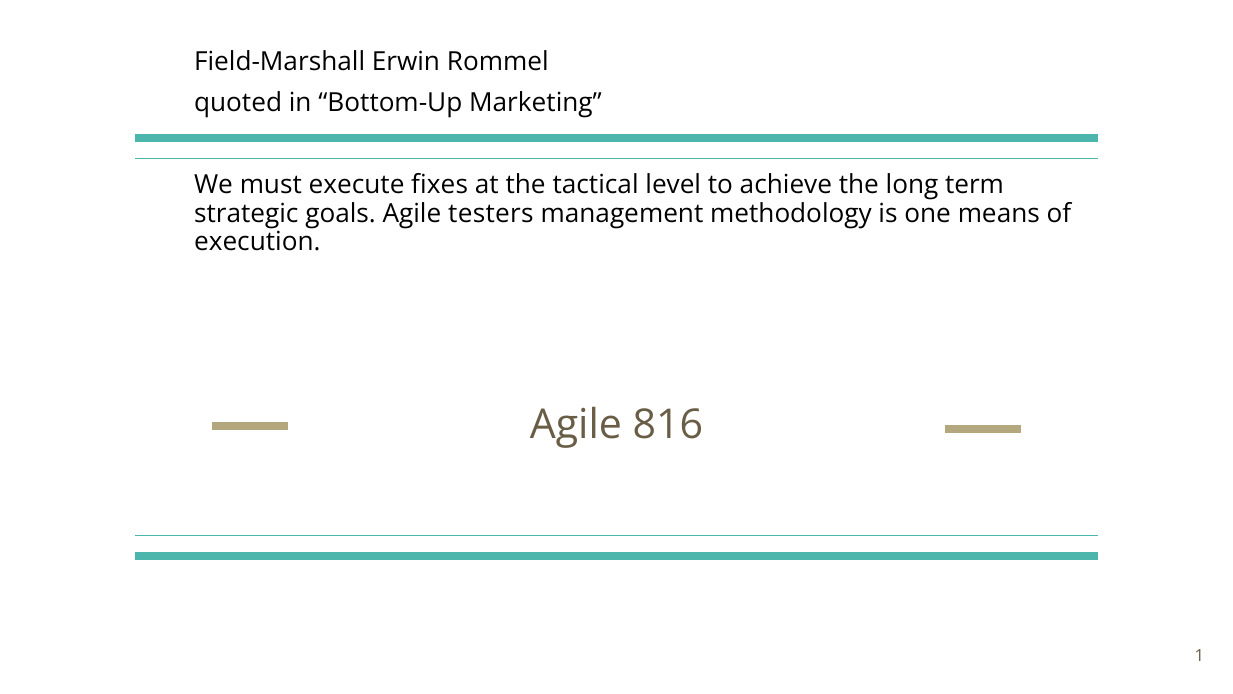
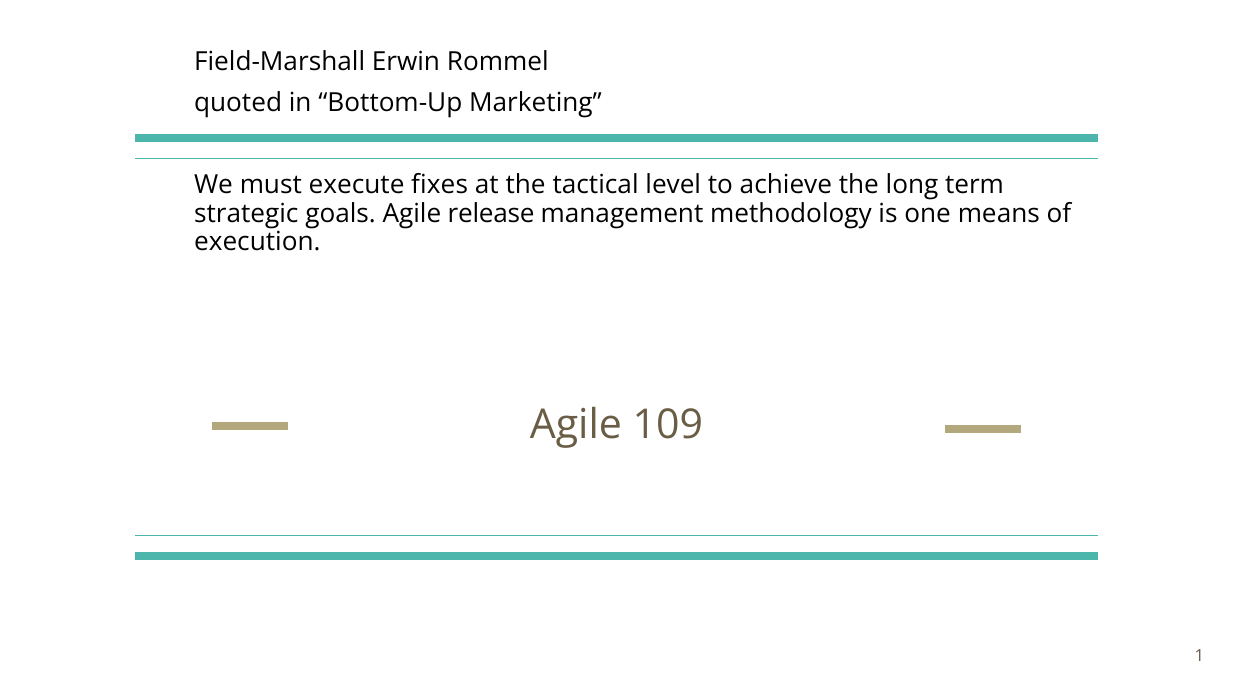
testers: testers -> release (491, 213)
816: 816 -> 109 (668, 424)
